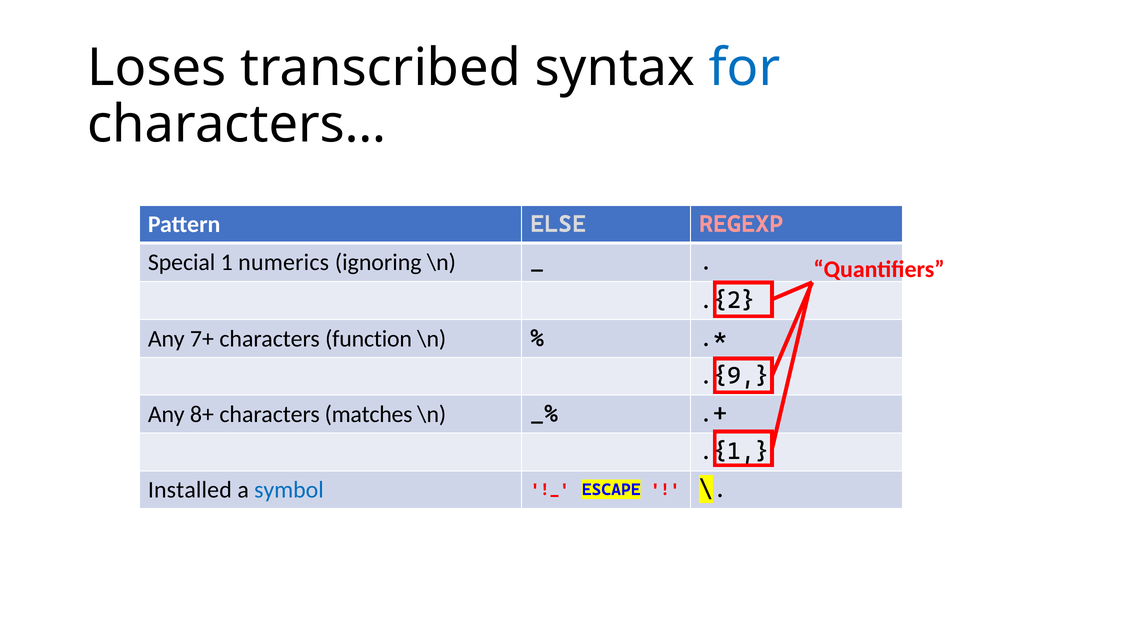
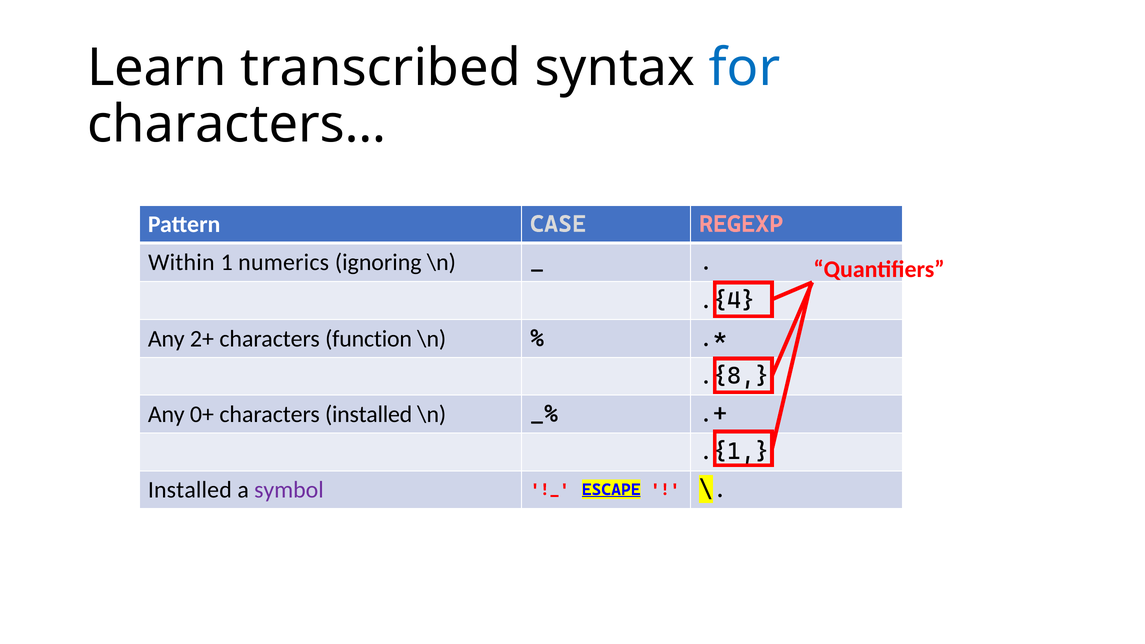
Loses: Loses -> Learn (157, 68)
ELSE: ELSE -> CASE (558, 224)
Special: Special -> Within (181, 262)
.{2: .{2 -> .{4 (727, 300)
7+: 7+ -> 2+ (202, 339)
.{9: .{9 -> .{8 (734, 376)
8+: 8+ -> 0+ (202, 414)
characters matches: matches -> installed (369, 414)
symbol colour: blue -> purple (289, 490)
ESCAPE underline: none -> present (611, 490)
